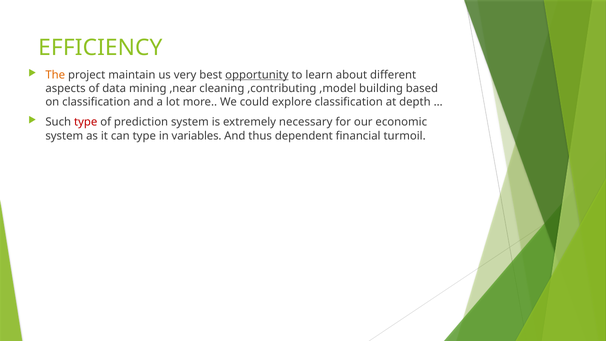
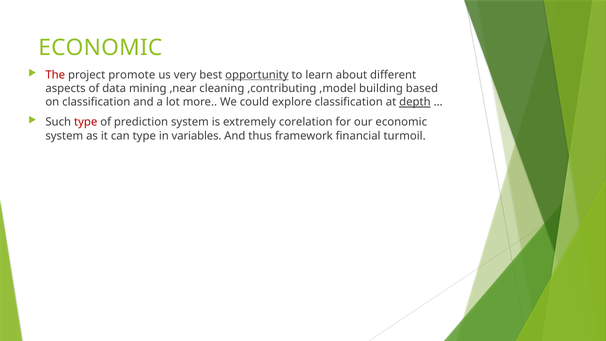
EFFICIENCY: EFFICIENCY -> ECONOMIC (100, 48)
The colour: orange -> red (55, 75)
maintain: maintain -> promote (132, 75)
depth underline: none -> present (415, 102)
necessary: necessary -> corelation (306, 122)
dependent: dependent -> framework (304, 136)
